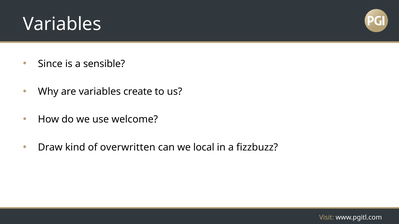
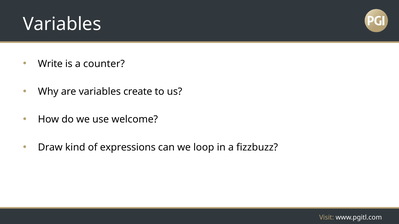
Since: Since -> Write (50, 64)
sensible: sensible -> counter (104, 64)
overwritten: overwritten -> expressions (128, 148)
local: local -> loop (204, 148)
